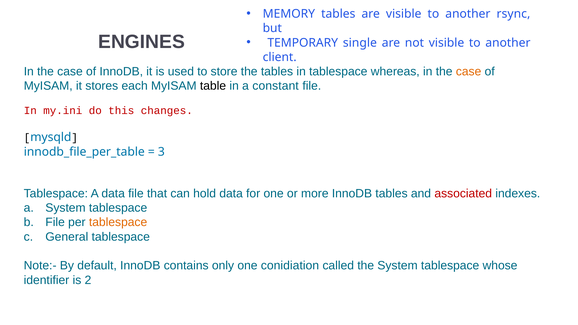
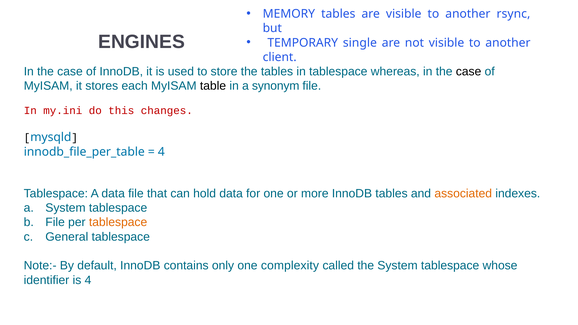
case colour: orange -> black (469, 72)
constant: constant -> synonym (276, 86)
3: 3 -> 4 (161, 152)
associated colour: red -> orange (463, 194)
conidiation: conidiation -> complexity (290, 266)
is 2: 2 -> 4 (88, 280)
